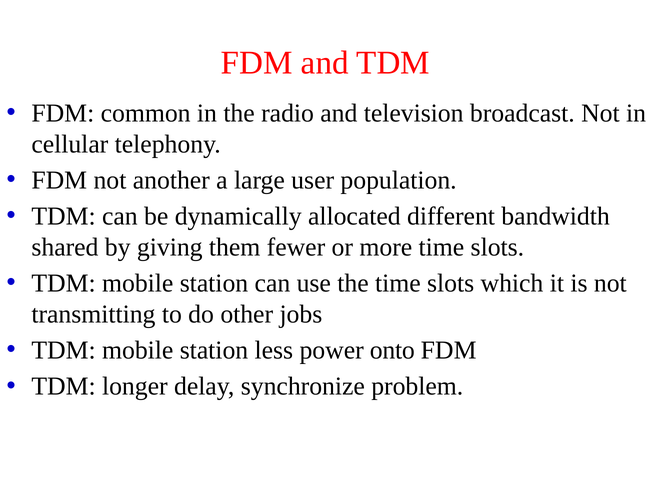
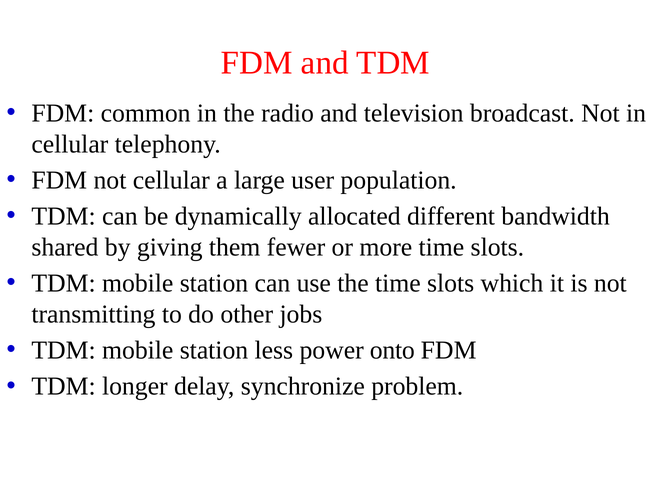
not another: another -> cellular (171, 180)
